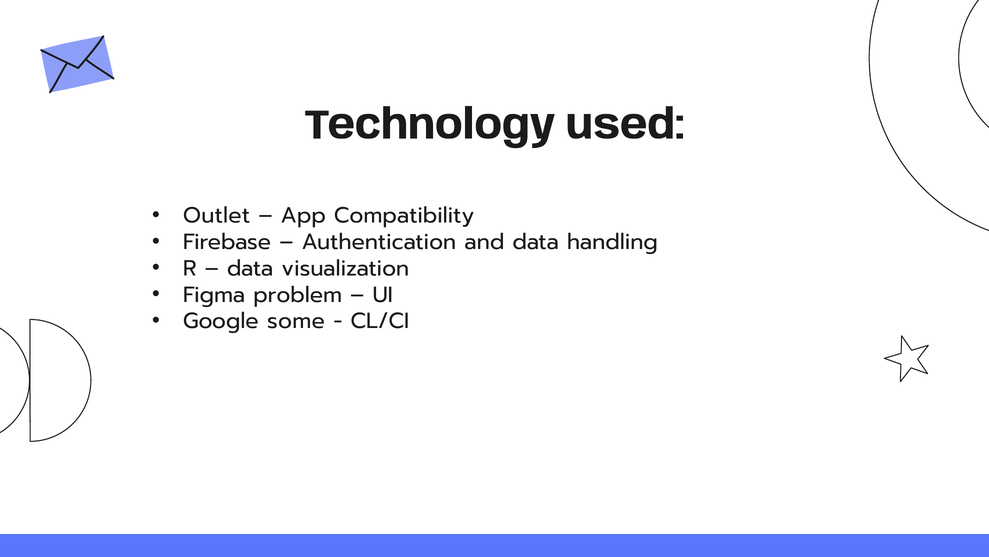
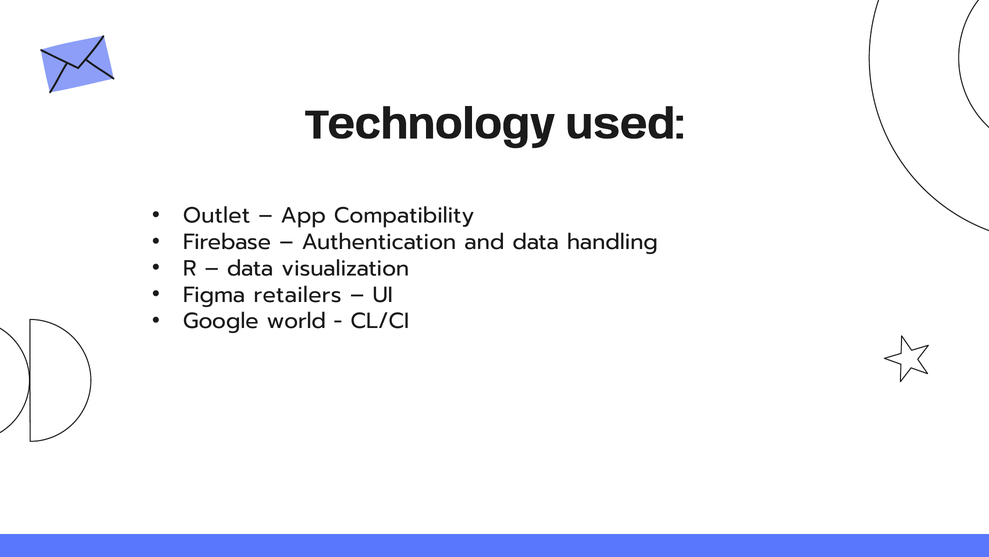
problem: problem -> retailers (298, 294)
some: some -> world (296, 321)
